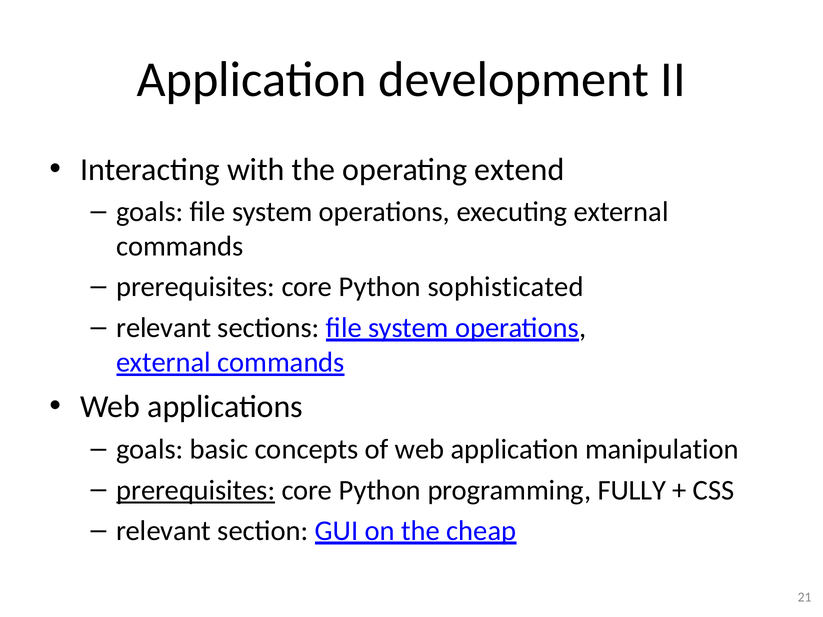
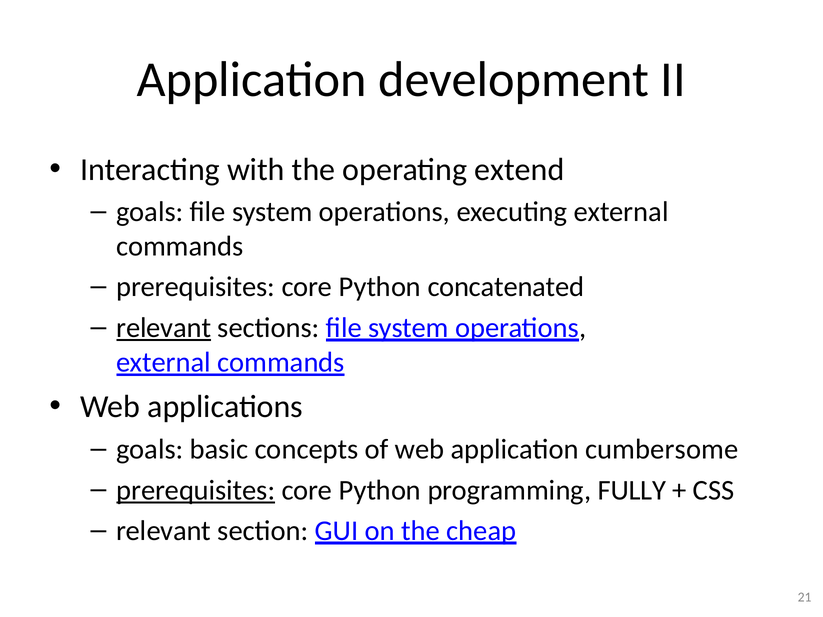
sophisticated: sophisticated -> concatenated (506, 287)
relevant underline: none -> present (164, 328)
manipulation: manipulation -> cumbersome (662, 450)
